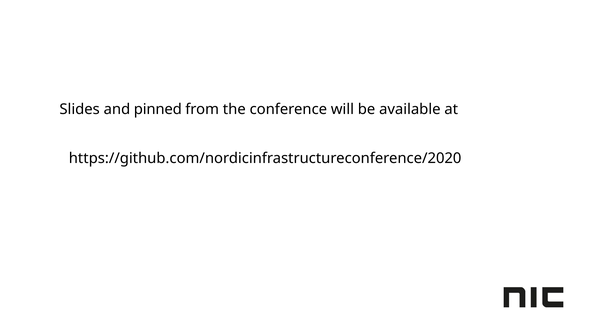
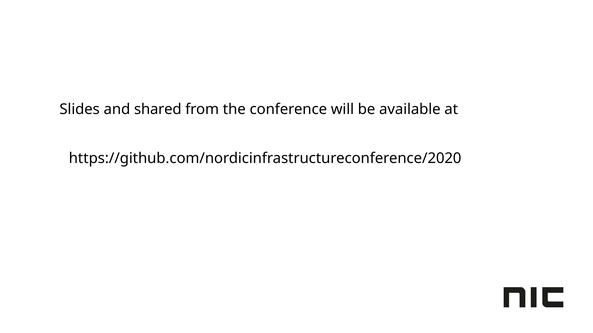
pinned: pinned -> shared (158, 110)
